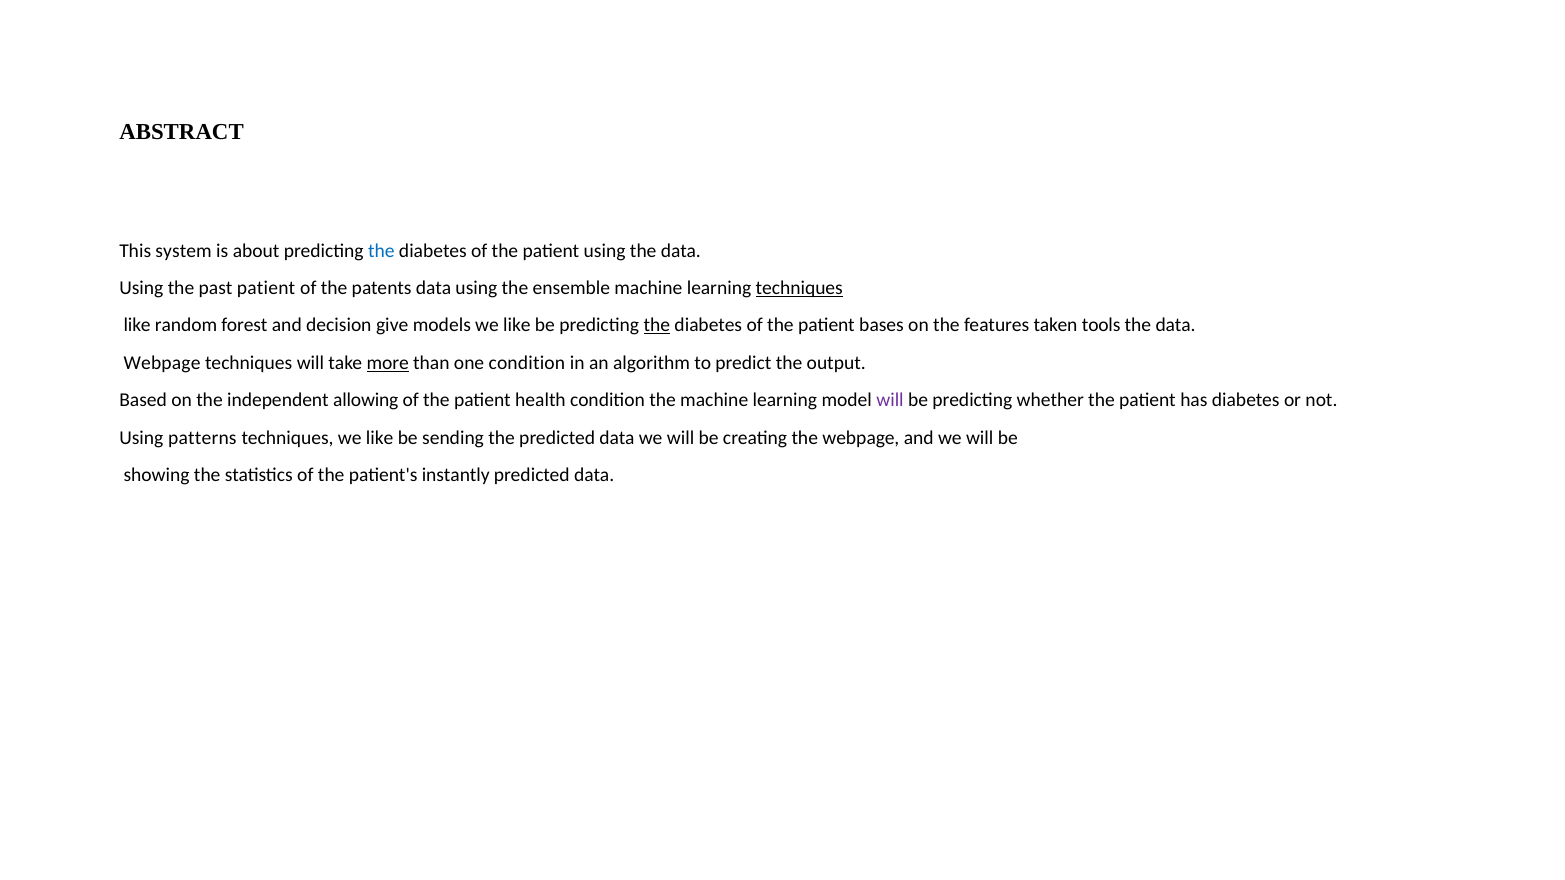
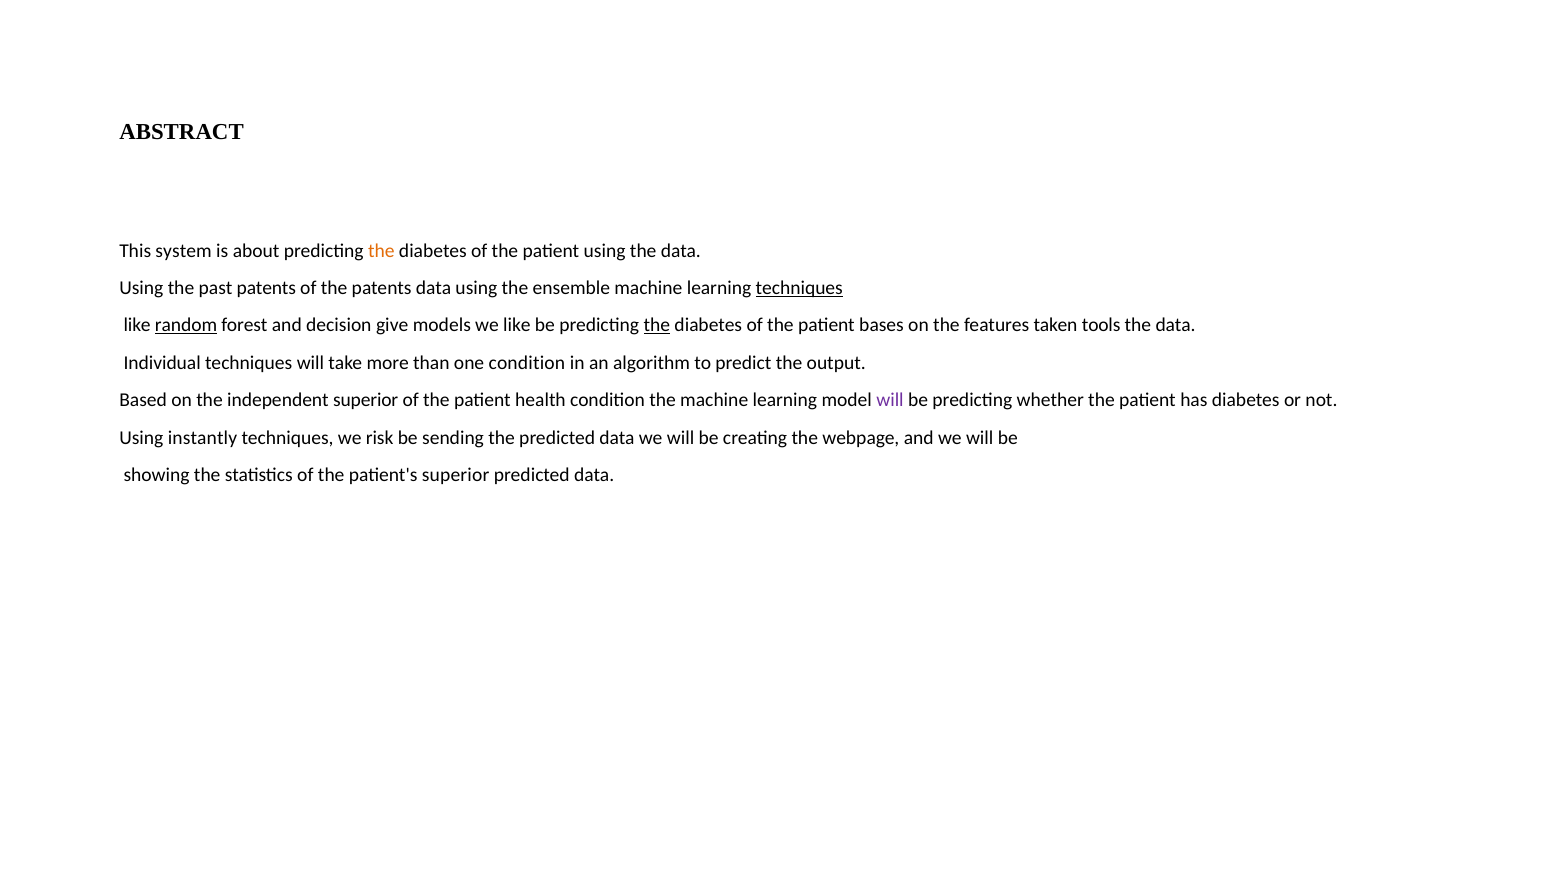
the colour: blue -> orange (381, 251)
past patient: patient -> patents (266, 288)
random underline: none -> present (186, 326)
Webpage: Webpage -> Individual (162, 363)
more underline: present -> none (388, 363)
independent allowing: allowing -> superior (366, 400)
patterns: patterns -> instantly (202, 438)
techniques we like: like -> risk (380, 438)
patient's instantly: instantly -> superior (456, 475)
